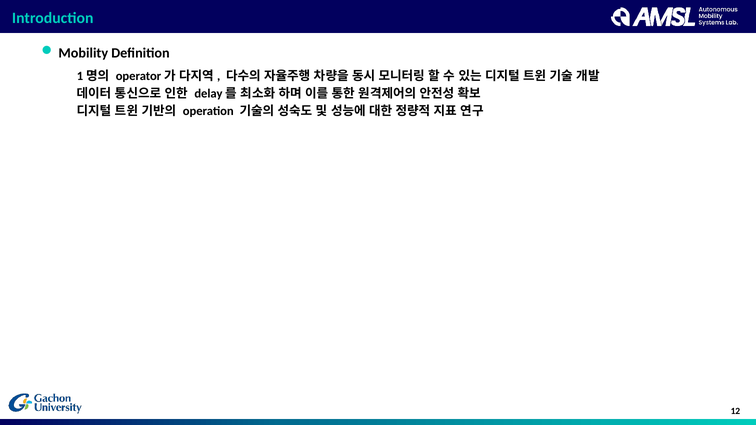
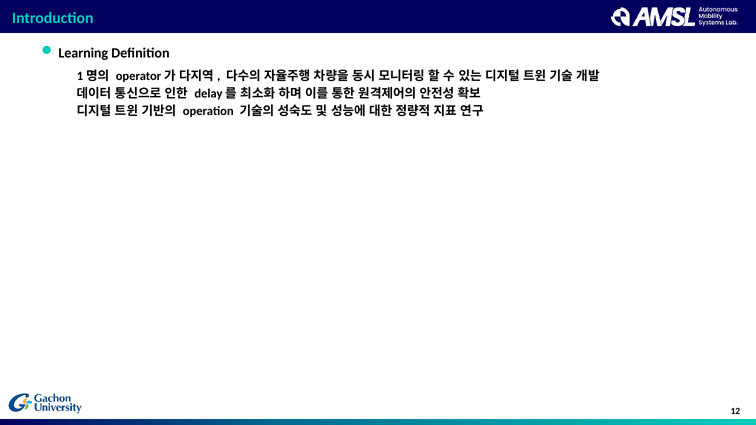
Mobility: Mobility -> Learning (83, 53)
